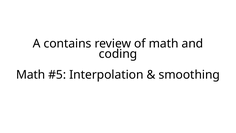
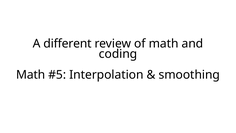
contains: contains -> different (68, 43)
